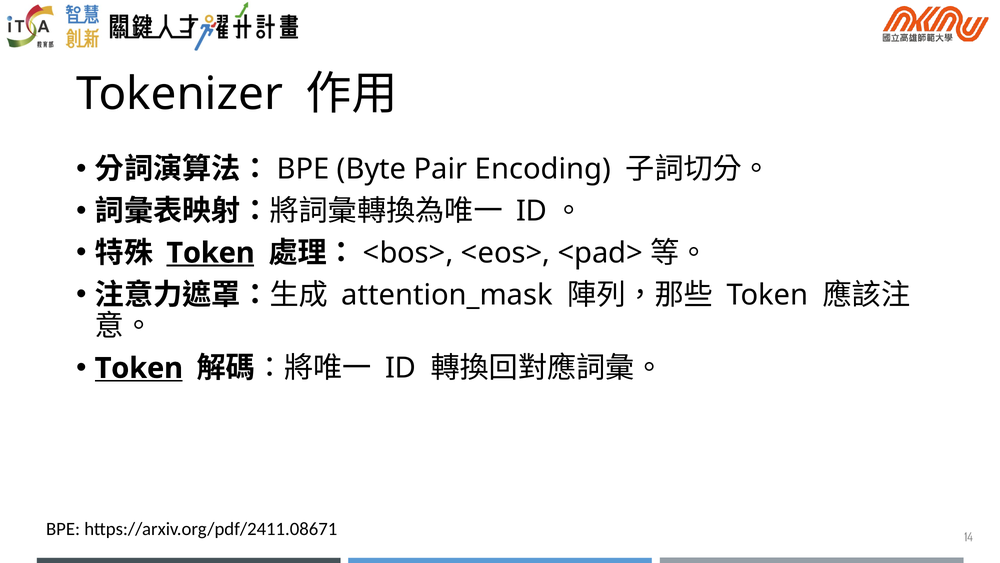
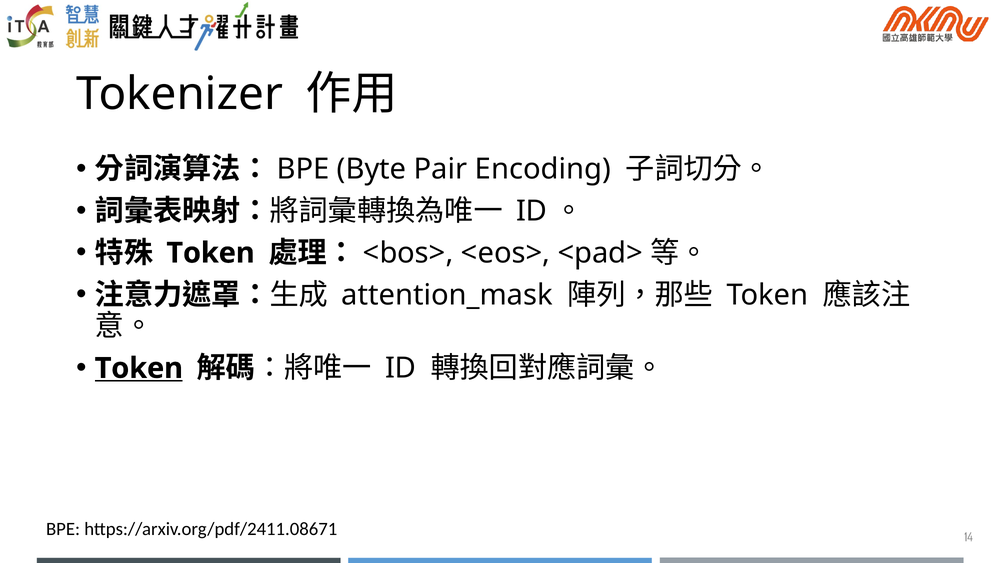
Token underline: present -> none (211, 253)
